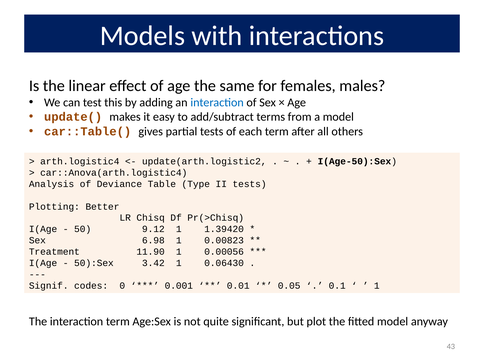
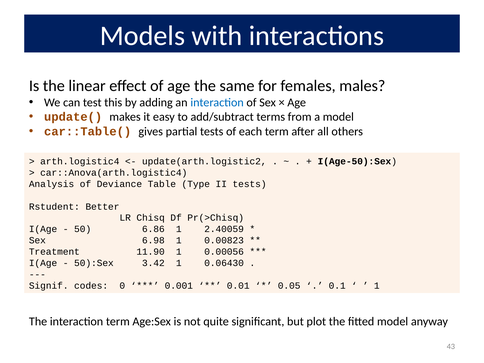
Plotting: Plotting -> Rstudent (54, 207)
9.12: 9.12 -> 6.86 (153, 229)
1.39420: 1.39420 -> 2.40059 (224, 229)
